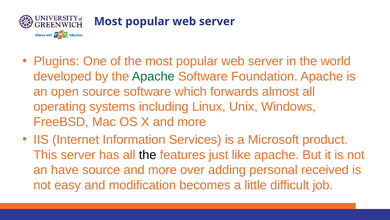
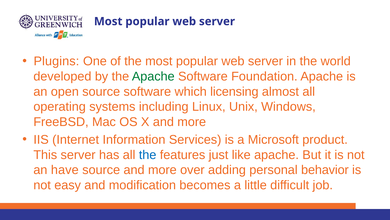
forwards: forwards -> licensing (234, 91)
the colour: black -> blue (148, 154)
received: received -> behavior (325, 170)
